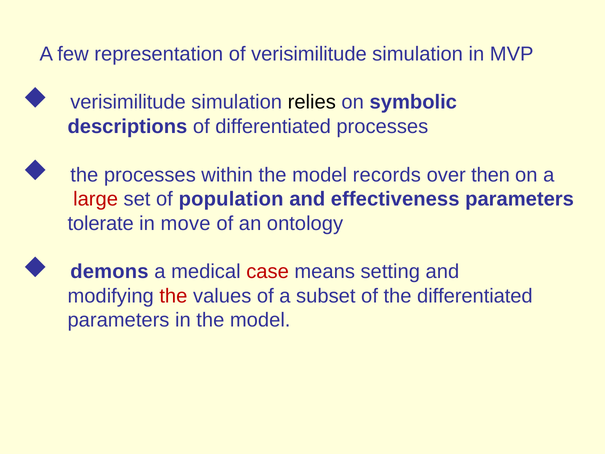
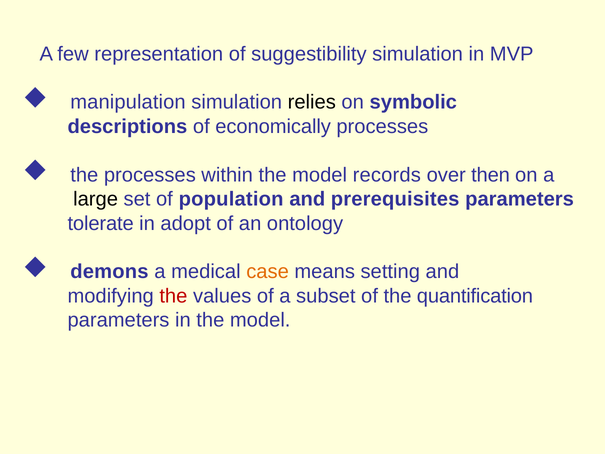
of verisimilitude: verisimilitude -> suggestibility (309, 54)
verisimilitude: verisimilitude -> manipulation (128, 102)
of differentiated: differentiated -> economically (273, 126)
large colour: red -> black (96, 199)
effectiveness: effectiveness -> prerequisites (395, 199)
move: move -> adopt (186, 223)
case colour: red -> orange (268, 272)
the differentiated: differentiated -> quantification (475, 296)
